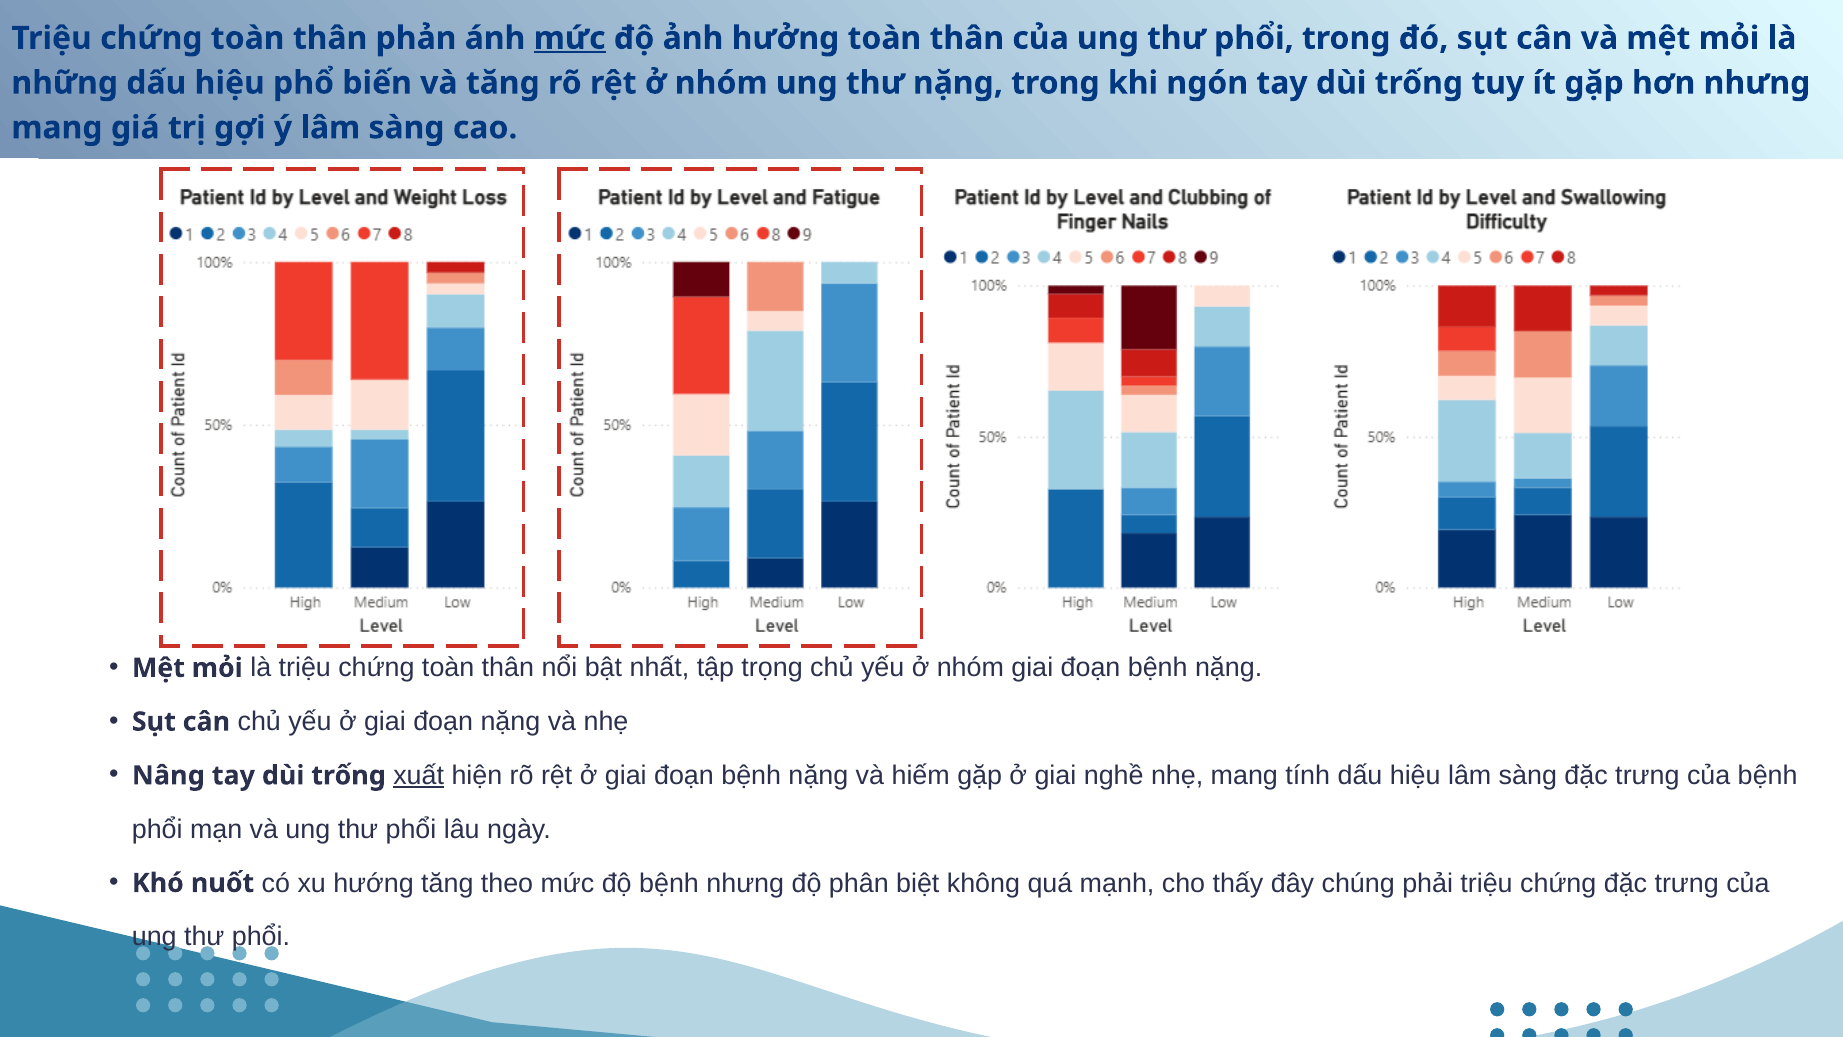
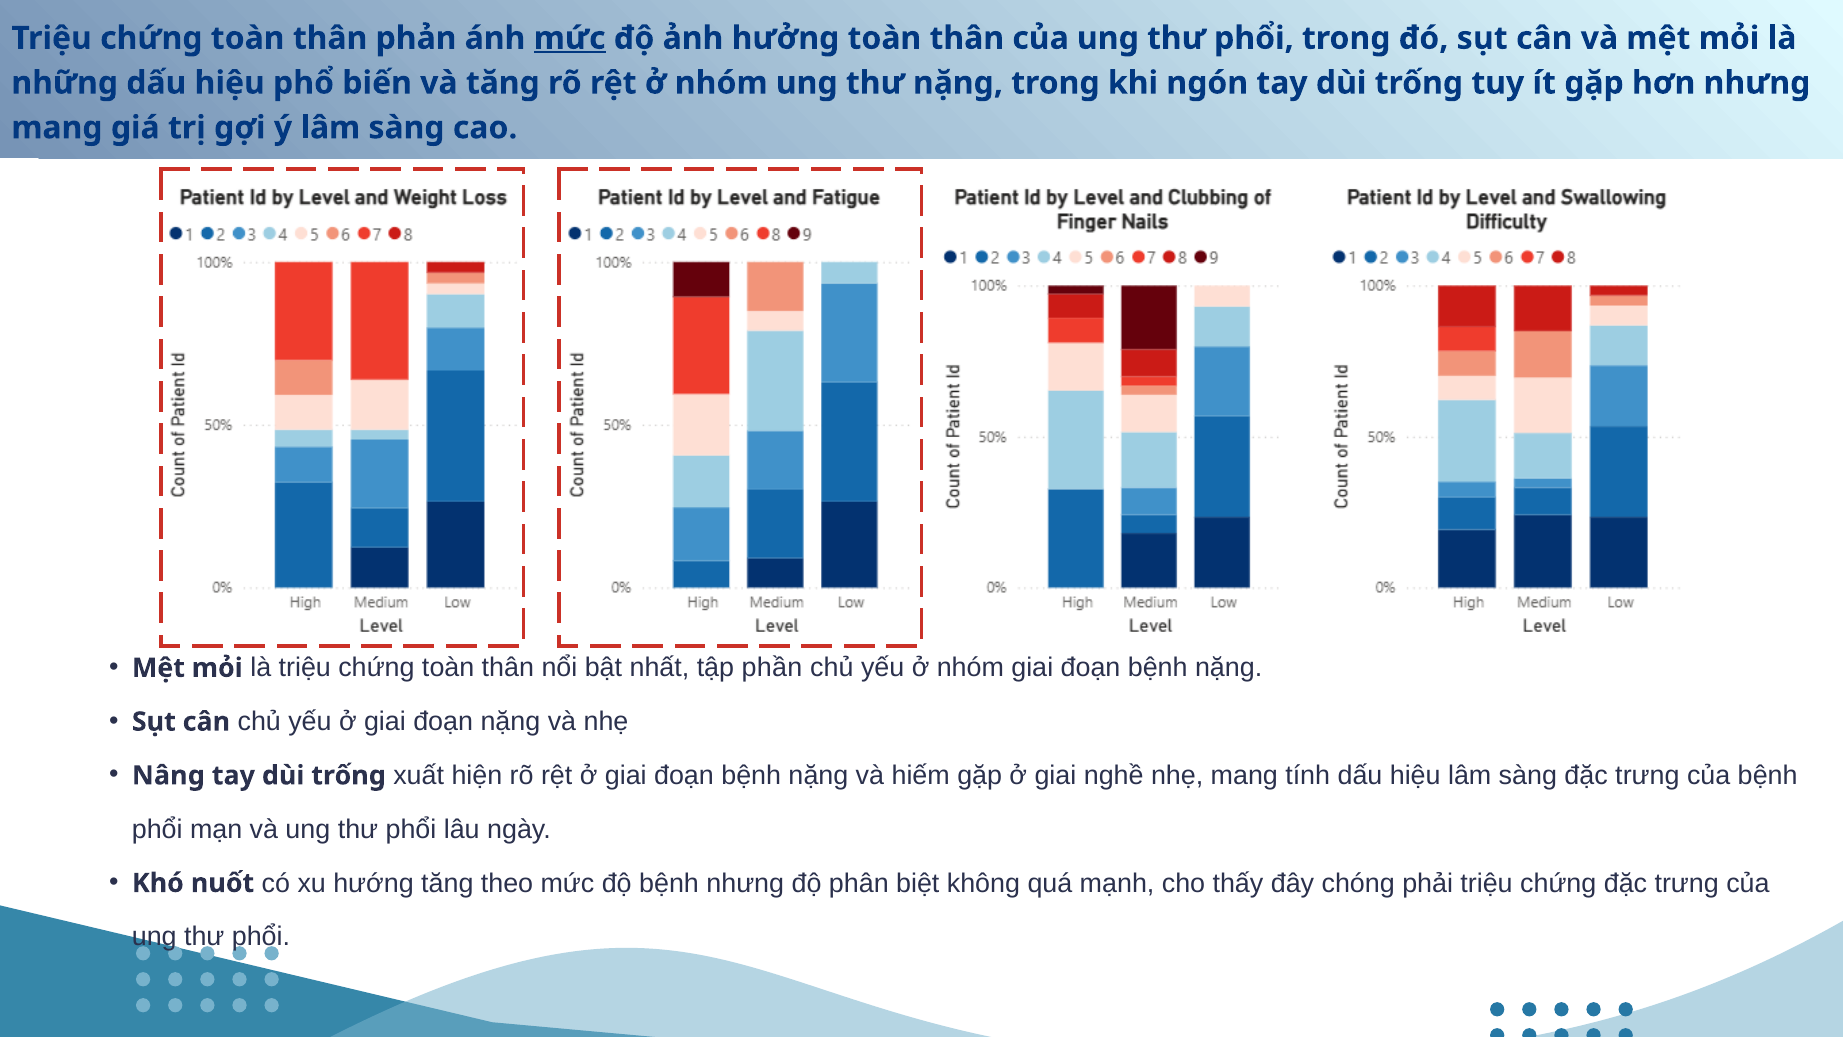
tập trọng: trọng -> phần (772, 668)
xuất underline: present -> none (419, 775)
chúng: chúng -> chóng (1358, 883)
